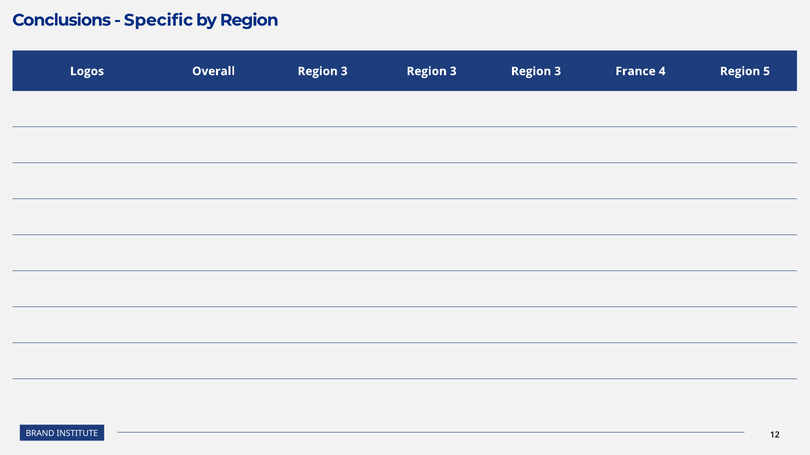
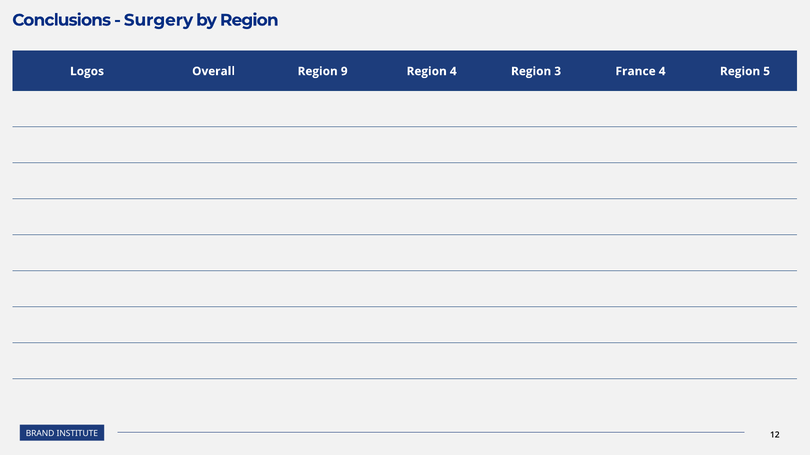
Specific: Specific -> Surgery (158, 20)
Overall Region 3: 3 -> 9 (344, 71)
3: 3 -> 4 (453, 71)
